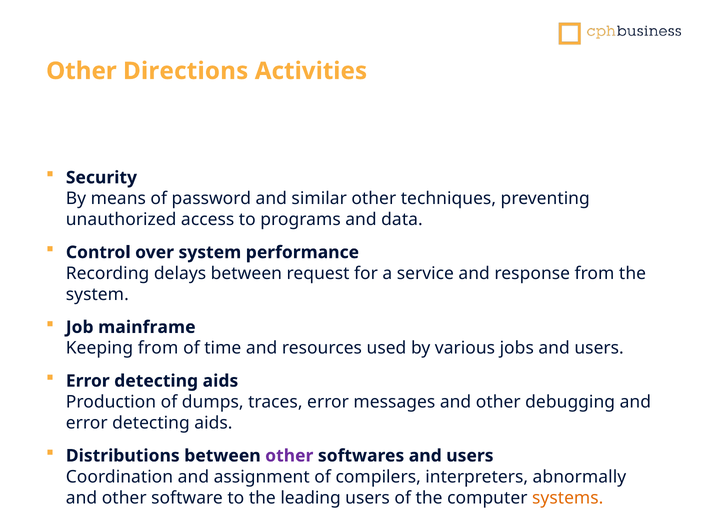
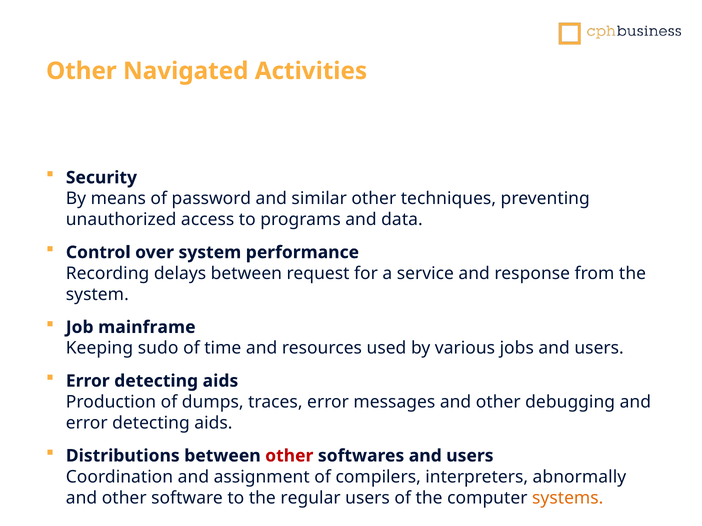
Directions: Directions -> Navigated (186, 71)
Keeping from: from -> sudo (158, 349)
other colour: purple -> red (289, 456)
leading: leading -> regular (311, 498)
